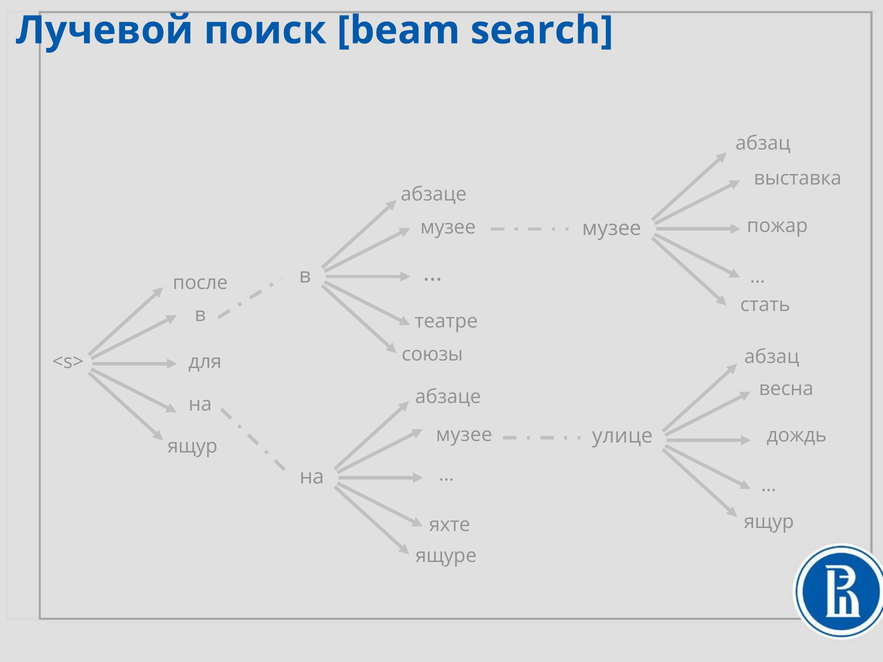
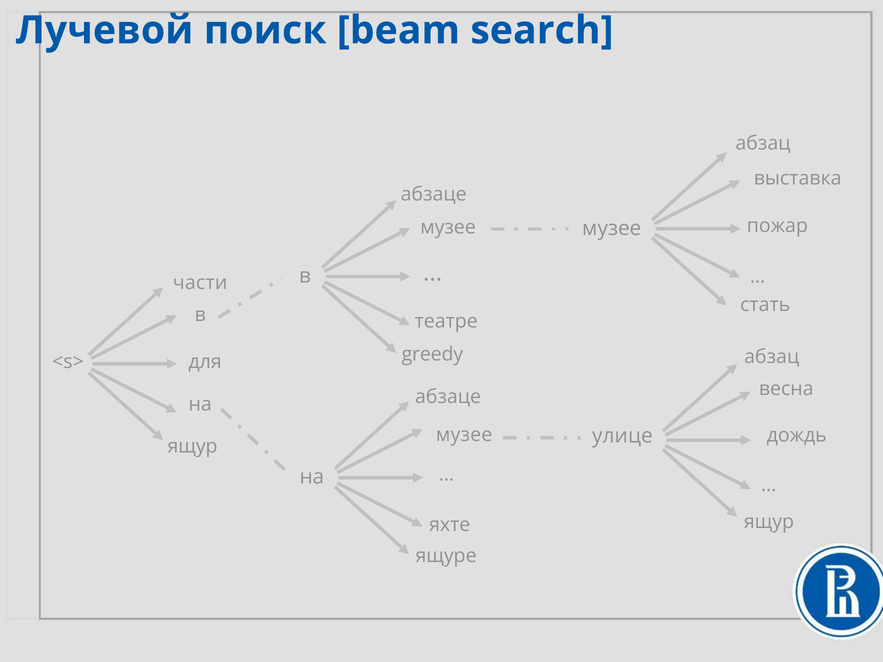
после: после -> части (200, 283)
союзы: союзы -> greedy (432, 354)
